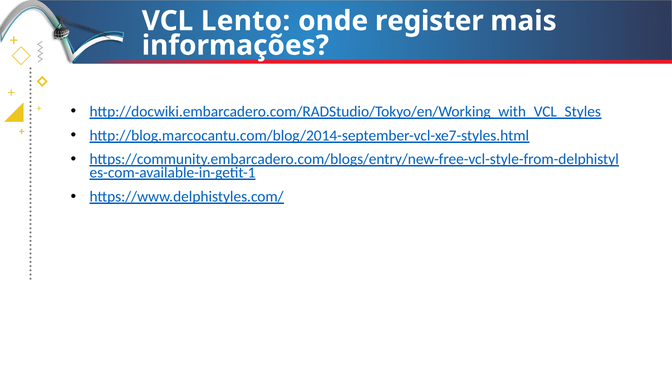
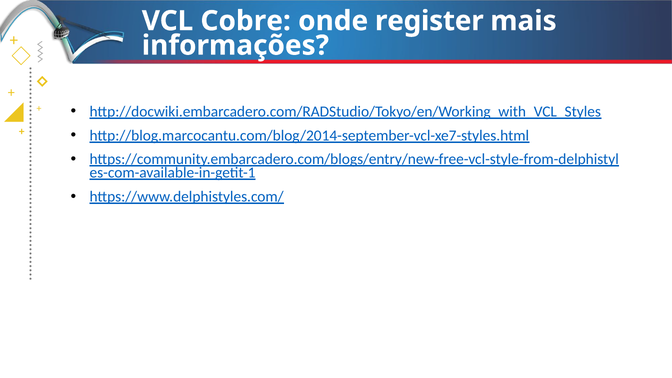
Lento: Lento -> Cobre (246, 21)
